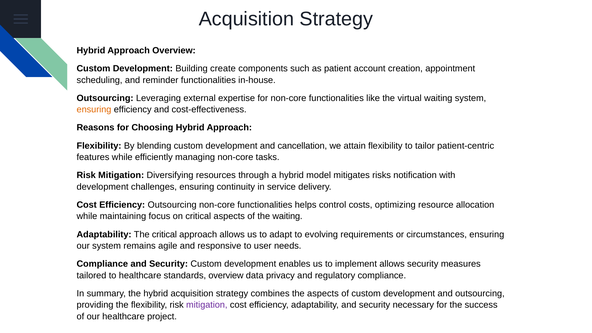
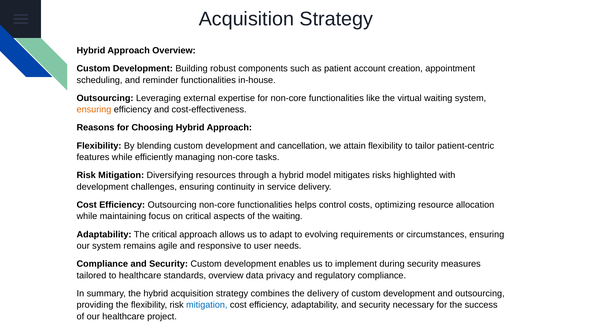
create: create -> robust (223, 69)
notification: notification -> highlighted (415, 175)
implement allows: allows -> during (392, 264)
the aspects: aspects -> delivery (323, 293)
mitigation colour: purple -> blue (207, 305)
